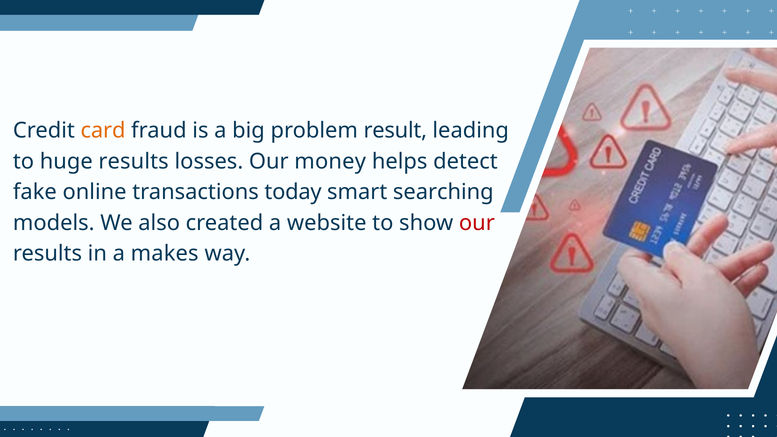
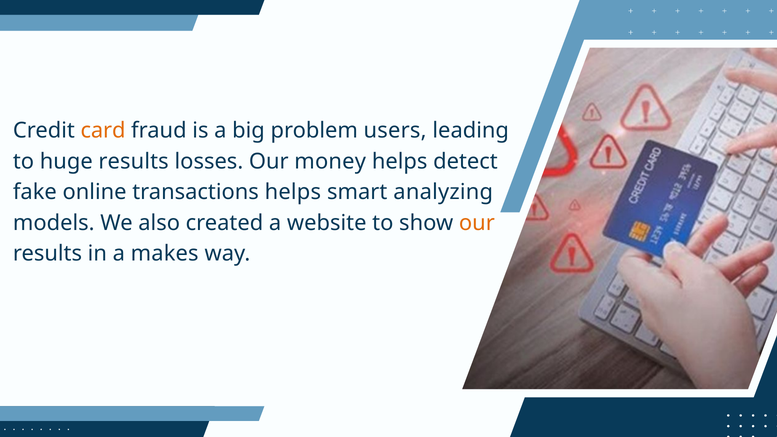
result: result -> users (395, 131)
transactions today: today -> helps (293, 192)
searching: searching -> analyzing (443, 192)
our colour: red -> orange (477, 223)
